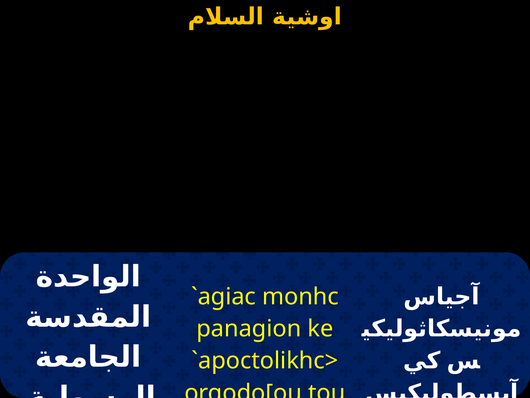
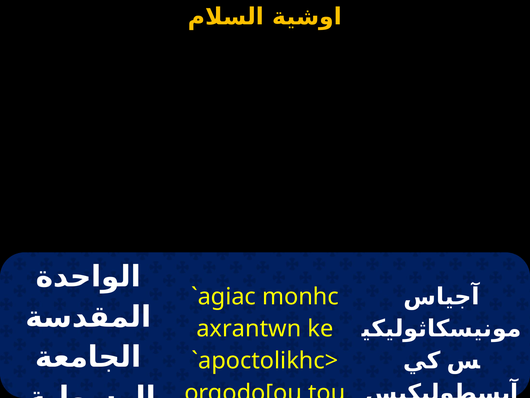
panagion: panagion -> axrantwn (249, 328)
